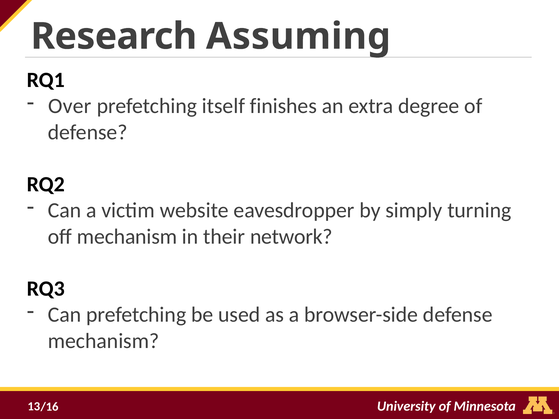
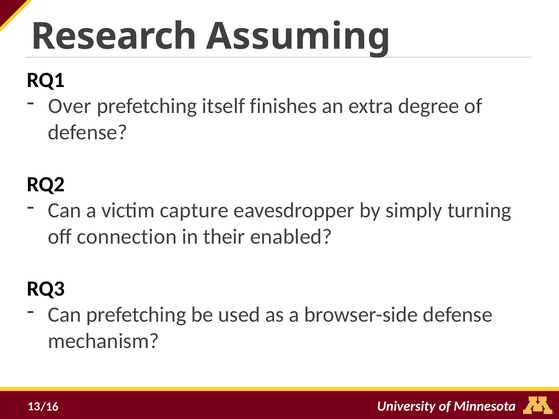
website: website -> capture (194, 211)
off mechanism: mechanism -> connection (127, 237)
network: network -> enabled (291, 237)
